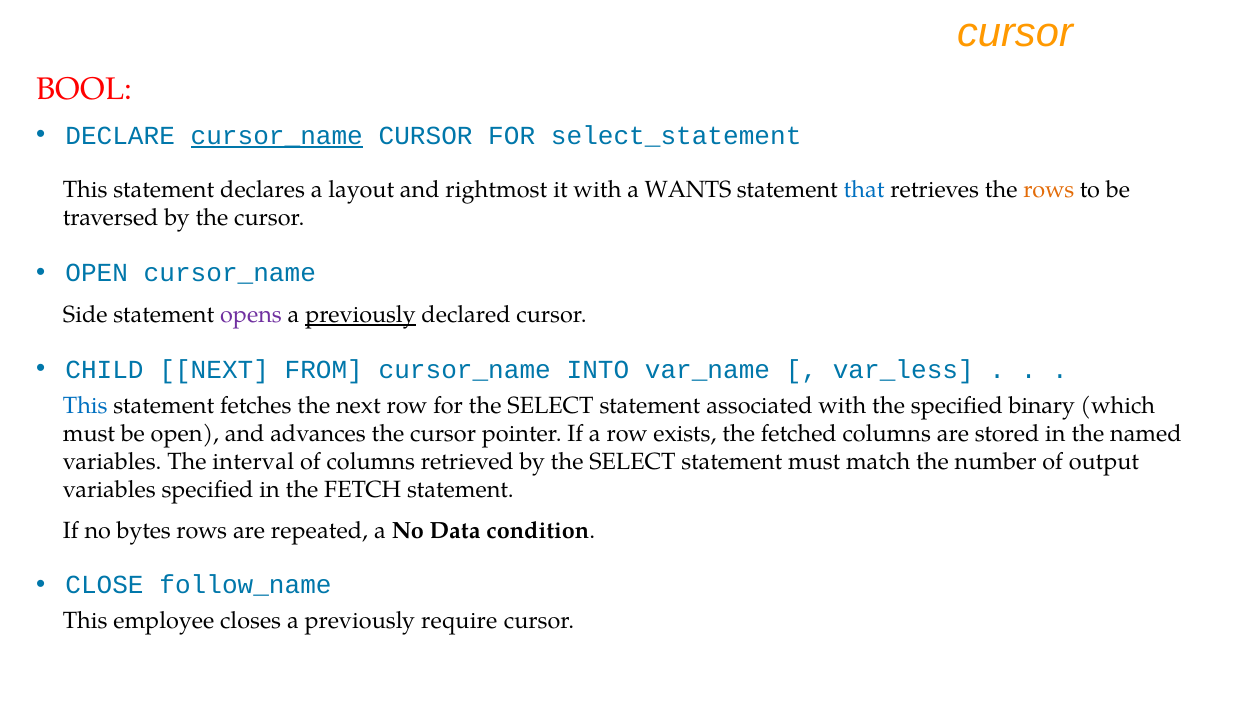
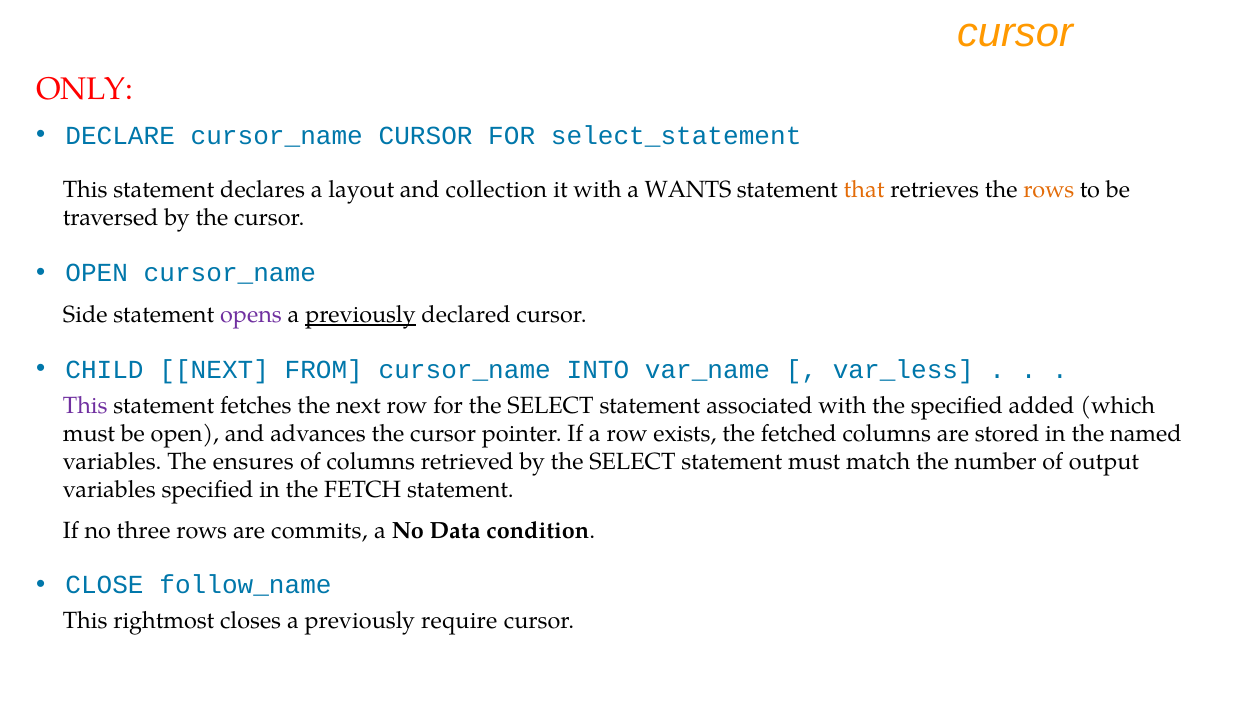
BOOL: BOOL -> ONLY (85, 89)
cursor_name underline: present -> none (277, 136)
rightmost: rightmost -> collection (496, 190)
that colour: blue -> orange (864, 190)
This colour: blue -> purple (85, 406)
binary: binary -> added (1042, 406)
interval: interval -> ensures (253, 462)
bytes: bytes -> three (144, 531)
repeated: repeated -> commits (319, 531)
employee: employee -> rightmost (164, 621)
